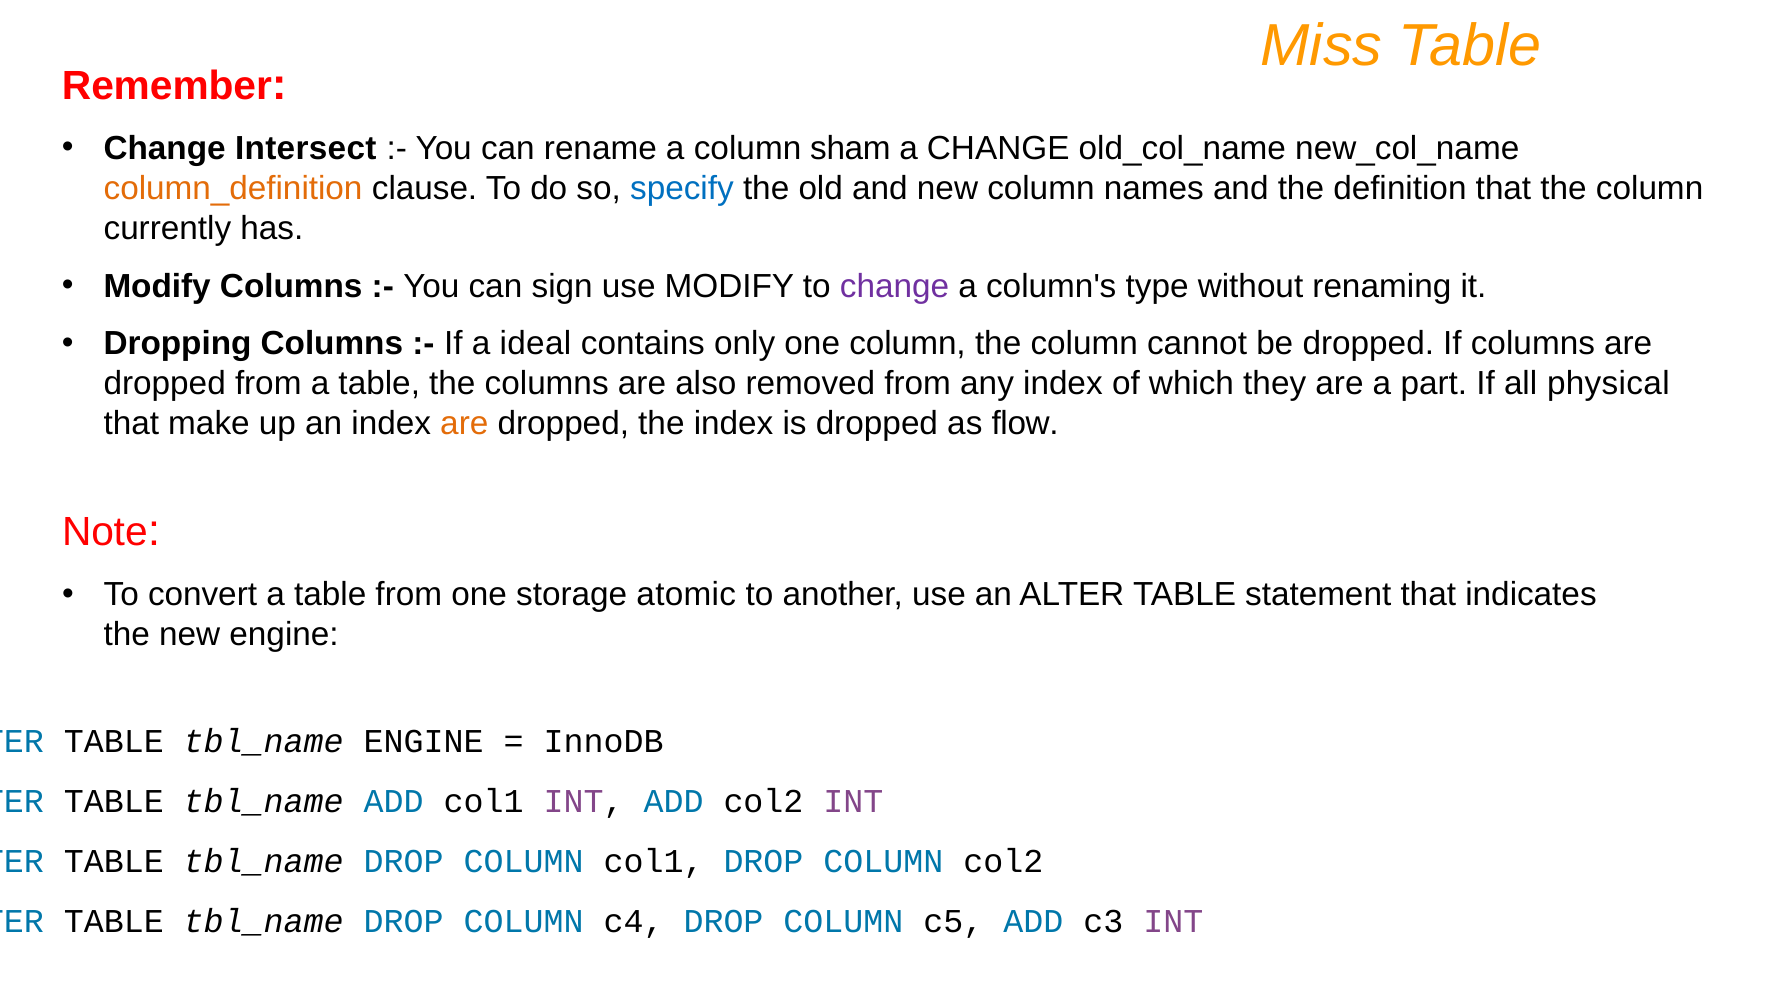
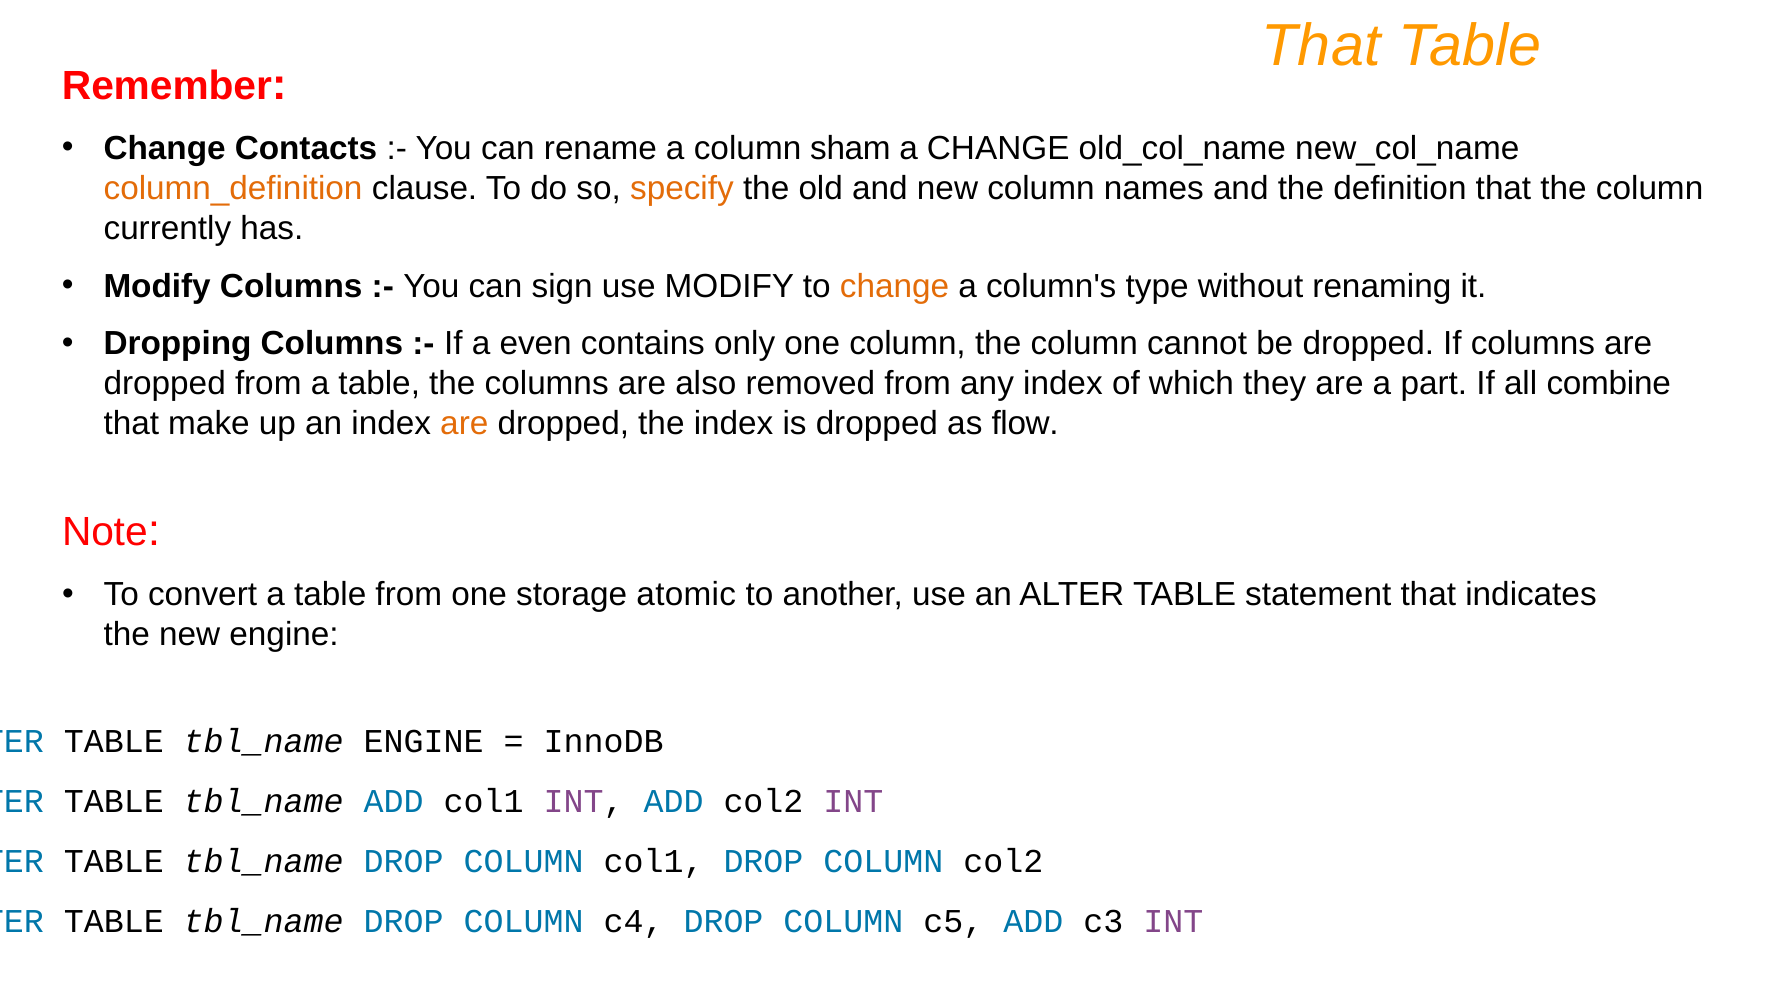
Miss: Miss -> That (1321, 46)
Intersect: Intersect -> Contacts (306, 148)
specify colour: blue -> orange (682, 188)
change colour: purple -> orange (894, 286)
ideal: ideal -> even (536, 344)
physical: physical -> combine (1609, 384)
